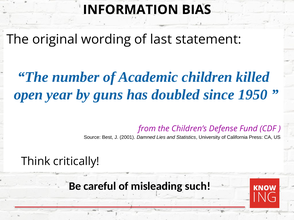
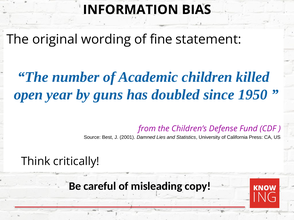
last: last -> fine (161, 39)
such: such -> copy (198, 186)
